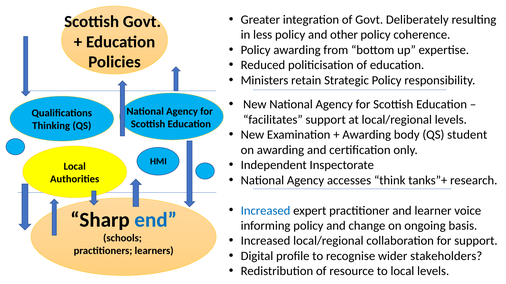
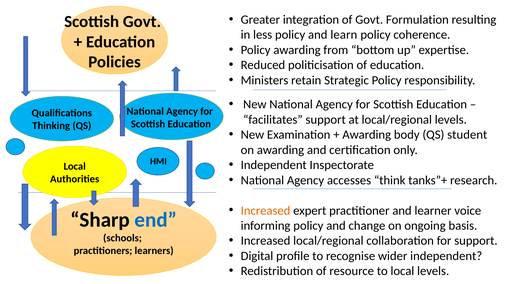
Deliberately: Deliberately -> Formulation (417, 20)
other: other -> learn (344, 35)
Increased colour: blue -> orange (266, 211)
wider stakeholders: stakeholders -> independent (446, 257)
